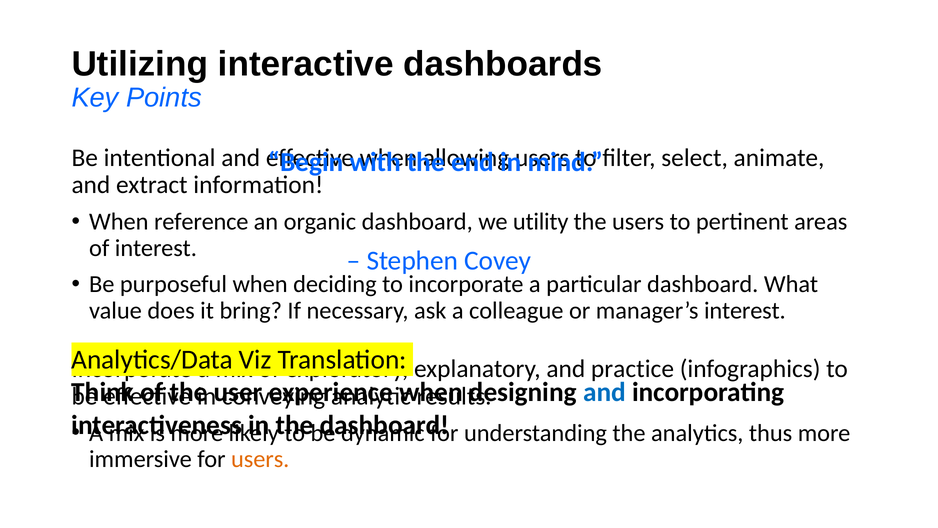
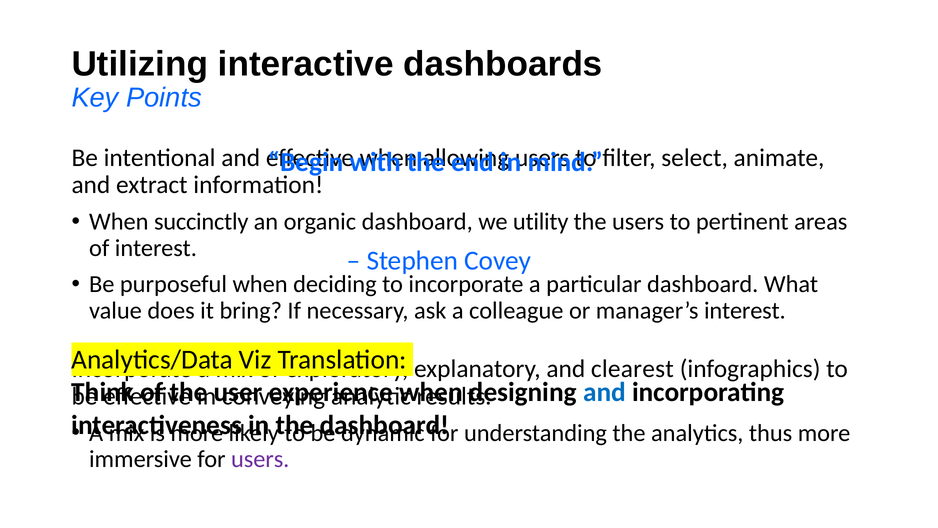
reference: reference -> succinctly (201, 222)
practice: practice -> clearest (632, 369)
users colour: orange -> purple (260, 459)
